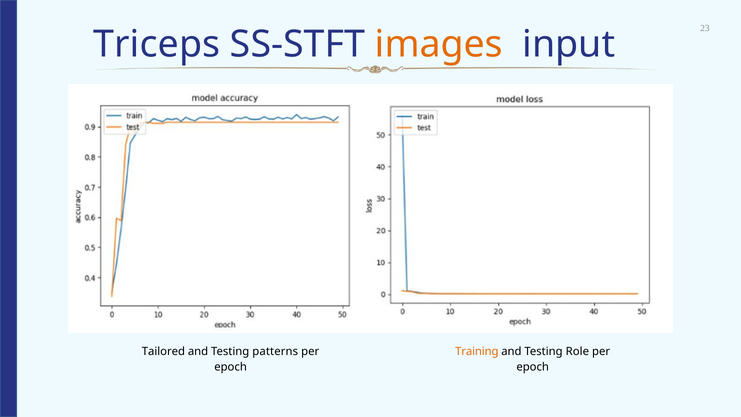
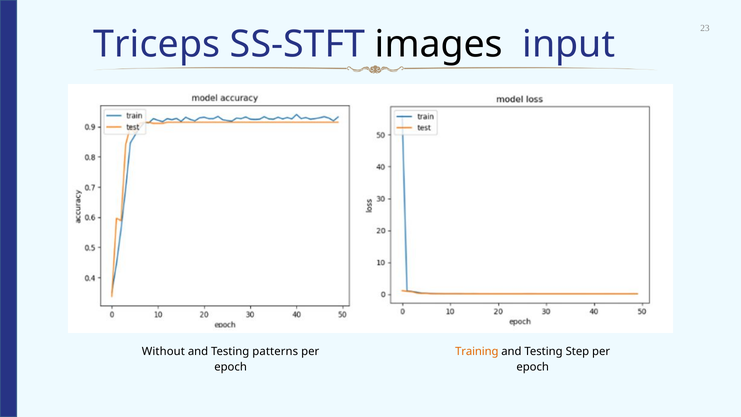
images colour: orange -> black (439, 44)
Tailored: Tailored -> Without (163, 351)
Role: Role -> Step (577, 351)
